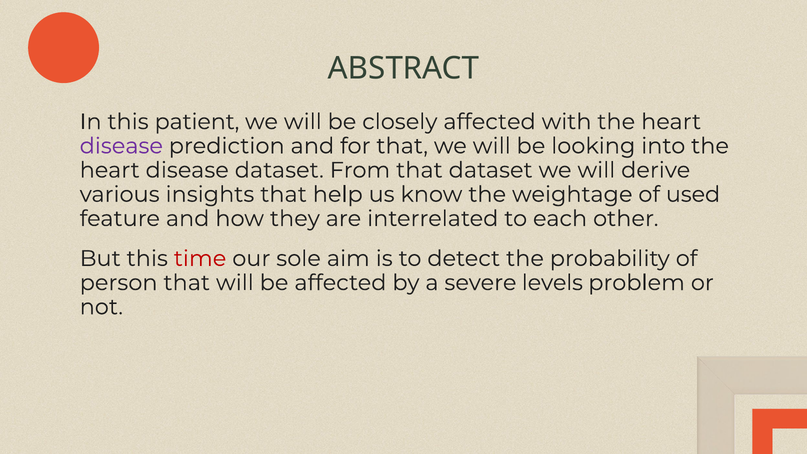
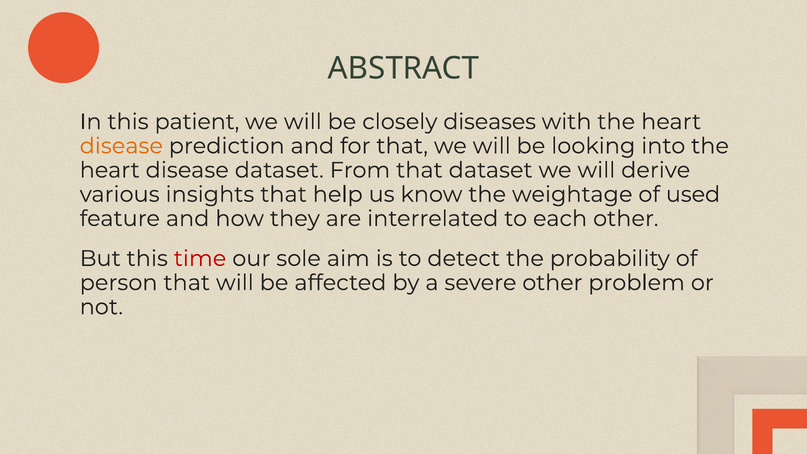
closely affected: affected -> diseases (490, 122)
disease colour: purple -> orange (121, 146)
severe levels: levels -> other (552, 283)
